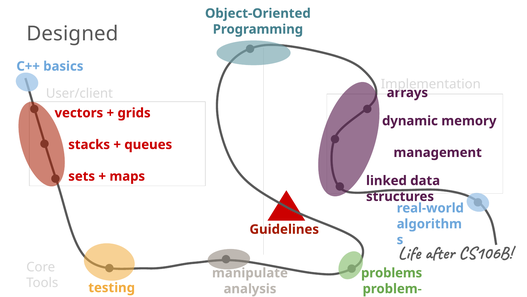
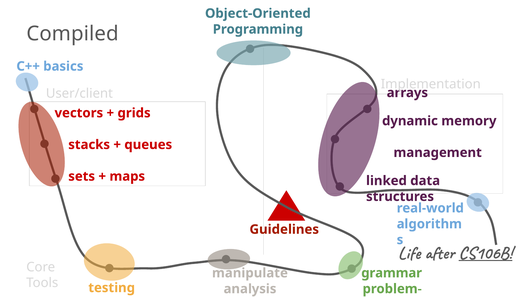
Designed: Designed -> Compiled (72, 34)
CS106B underline: none -> present (485, 252)
problems: problems -> grammar (392, 272)
